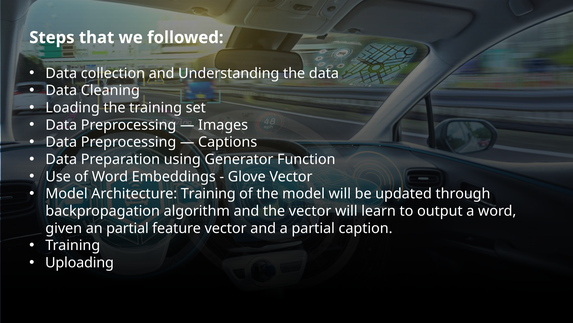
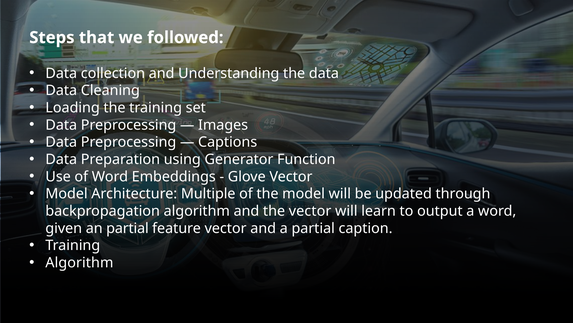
Architecture Training: Training -> Multiple (208, 193)
Uploading: Uploading -> Algorithm (79, 262)
